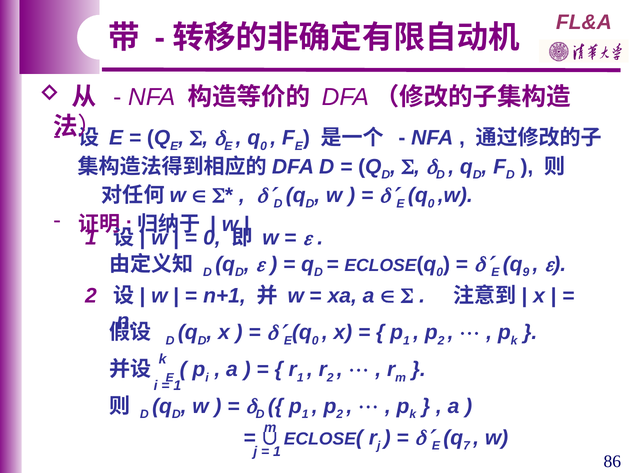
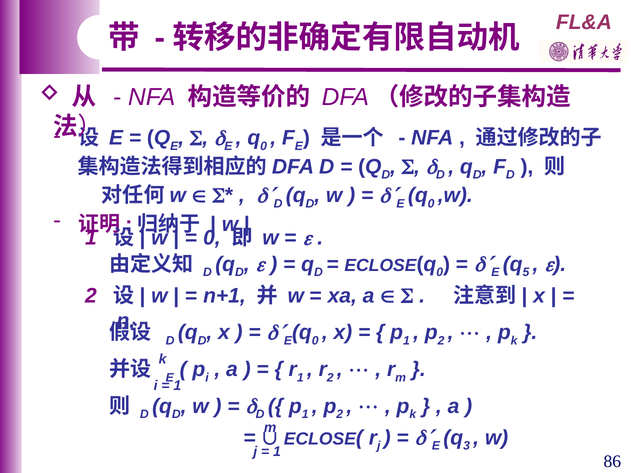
9: 9 -> 5 (526, 272)
7: 7 -> 3 (467, 446)
